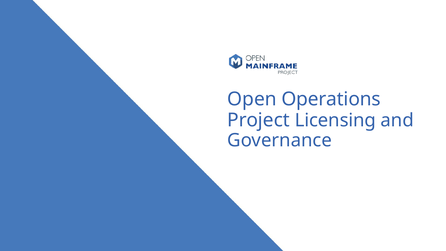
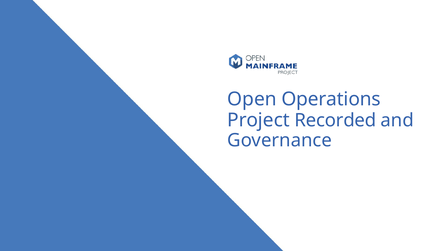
Licensing: Licensing -> Recorded (335, 120)
